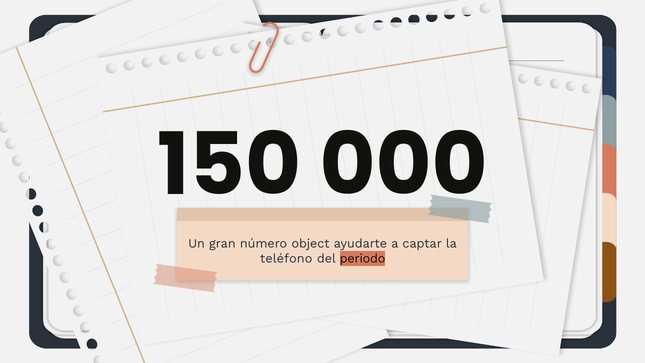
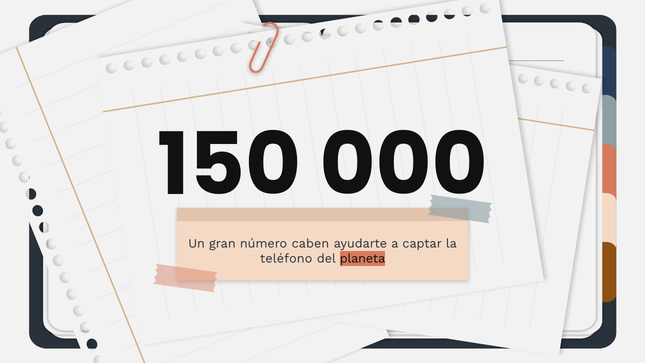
object: object -> caben (310, 243)
periodo: periodo -> planeta (363, 259)
